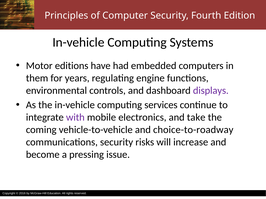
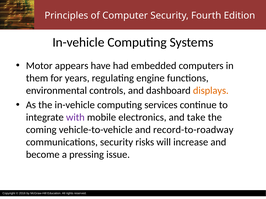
editions: editions -> appears (72, 66)
displays colour: purple -> orange (211, 91)
choice-to-roadway: choice-to-roadway -> record-to-roadway (193, 130)
